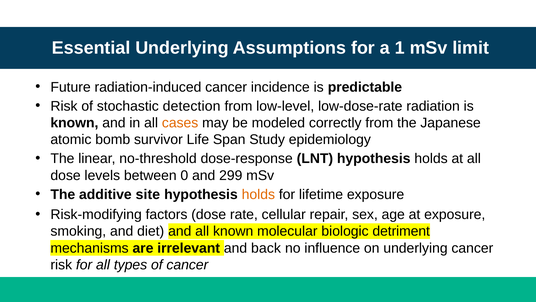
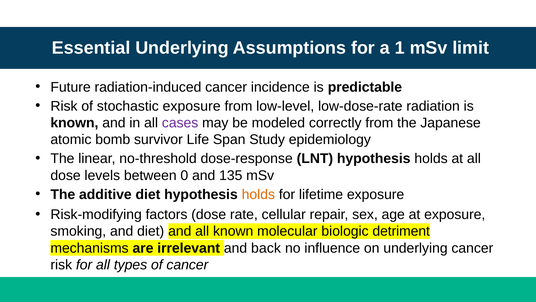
stochastic detection: detection -> exposure (192, 106)
cases colour: orange -> purple (180, 123)
299: 299 -> 135 (231, 175)
additive site: site -> diet (148, 194)
